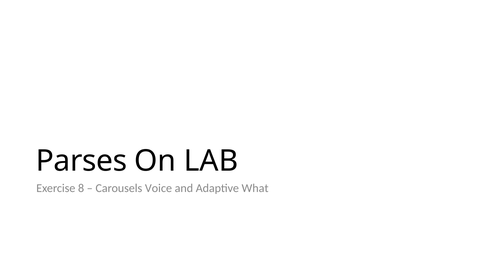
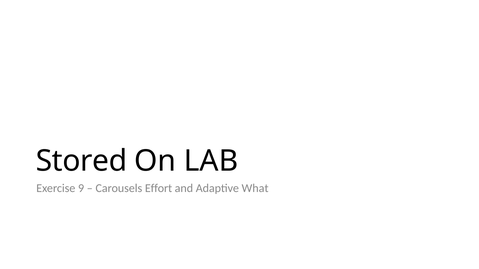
Parses: Parses -> Stored (82, 161)
8: 8 -> 9 (81, 189)
Voice: Voice -> Effort (159, 189)
